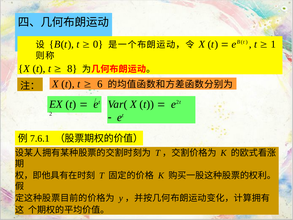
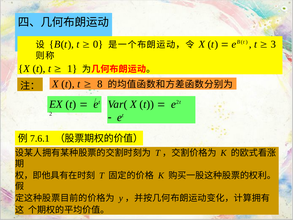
1: 1 -> 3 (273, 44)
8: 8 -> 1 (72, 69)
6: 6 -> 8 (100, 84)
